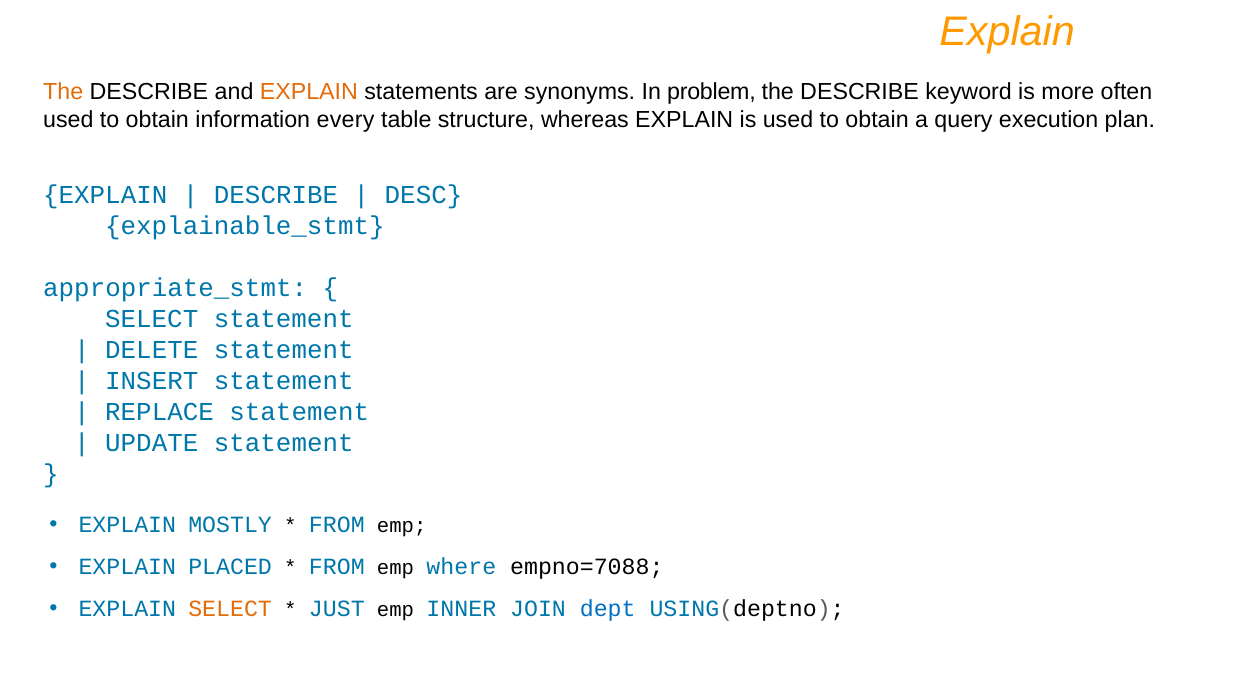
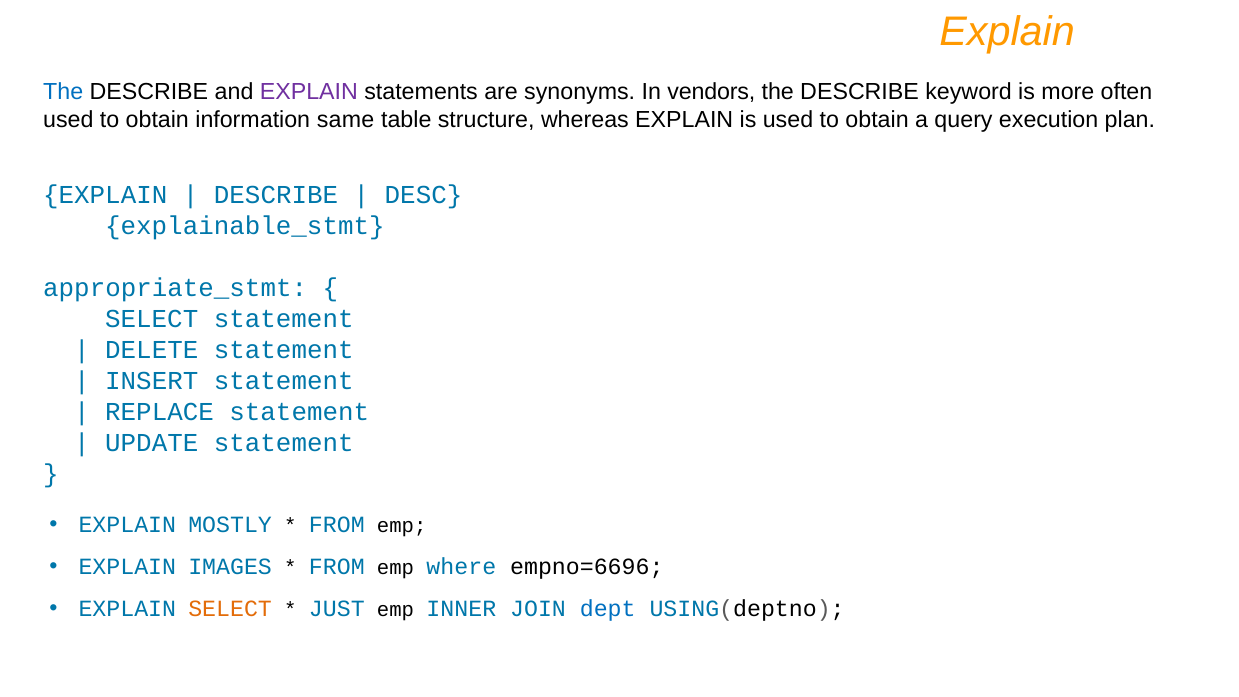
The colour: orange -> blue (63, 92)
EXPLAIN colour: orange -> purple (309, 92)
problem: problem -> vendors (711, 92)
every: every -> same (346, 119)
PLACED: PLACED -> IMAGES (230, 567)
empno=7088: empno=7088 -> empno=6696 (587, 567)
